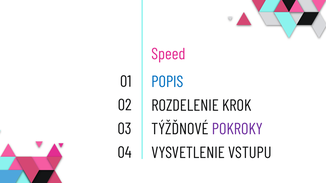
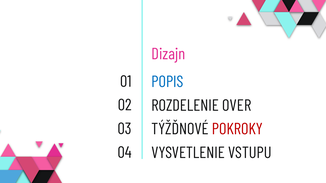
Speed: Speed -> Dizajn (168, 54)
KROK: KROK -> OVER (237, 106)
POKROKY colour: purple -> red (237, 129)
